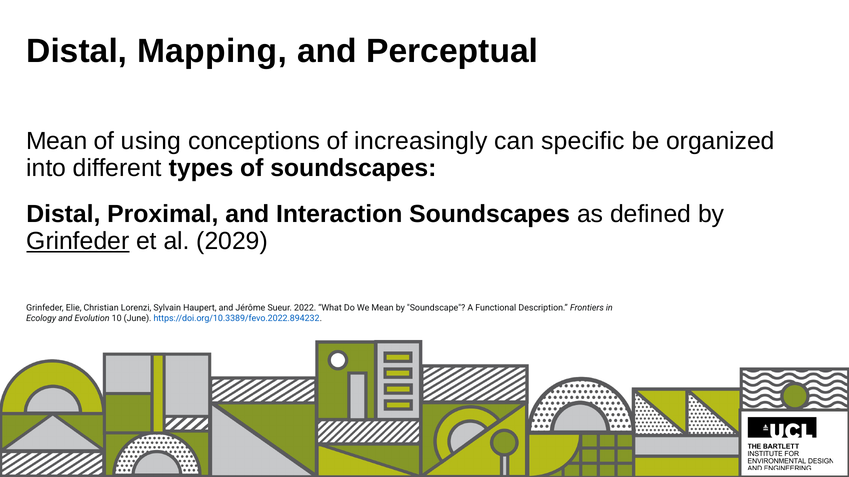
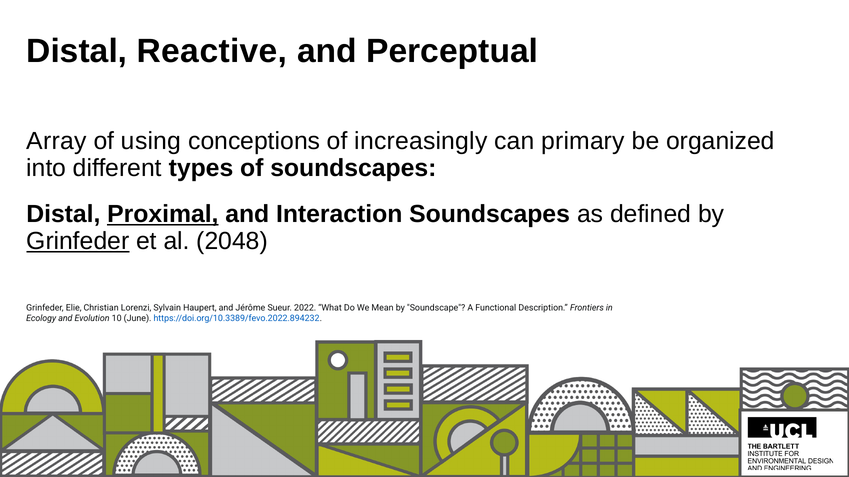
Mapping: Mapping -> Reactive (212, 51)
Mean: Mean -> Array (56, 141)
specific: specific -> primary (583, 141)
Proximal underline: none -> present (163, 214)
2029: 2029 -> 2048 (232, 241)
